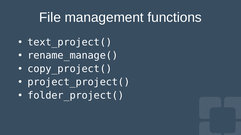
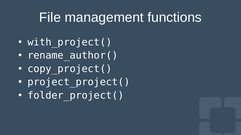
text_project(: text_project( -> with_project( (70, 42)
rename_manage(: rename_manage( -> rename_author( (73, 56)
